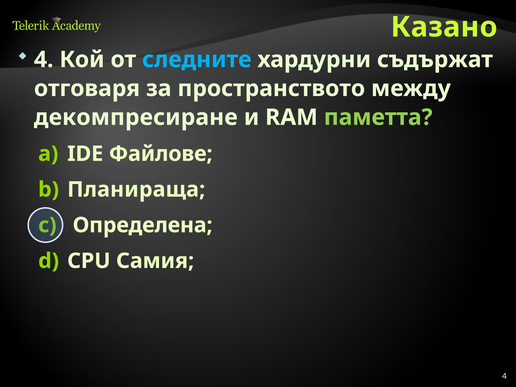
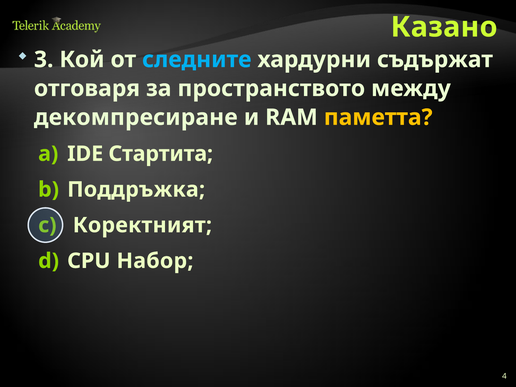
4: 4 -> 3 (44, 60)
паметта colour: light green -> yellow (378, 117)
Файлове: Файлове -> Стартита (161, 154)
Планираща: Планираща -> Поддръжка (136, 189)
Определена: Определена -> Коректният (142, 225)
Самия: Самия -> Набор (155, 261)
